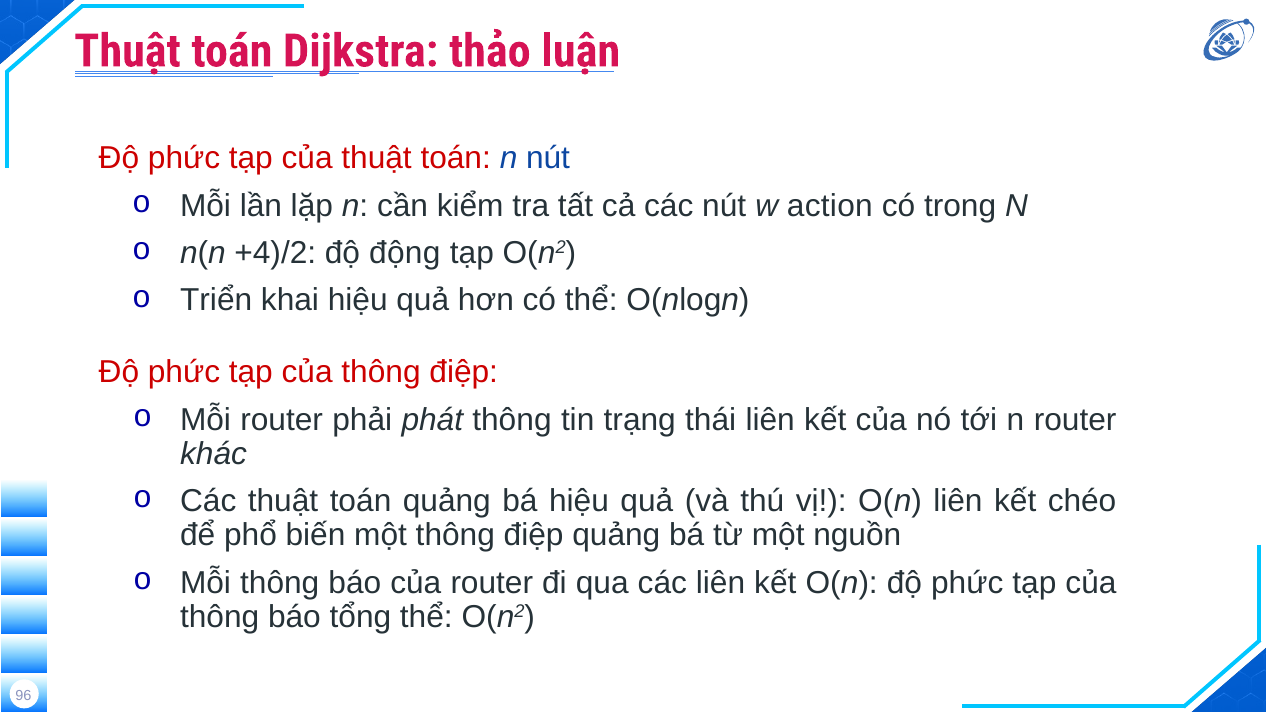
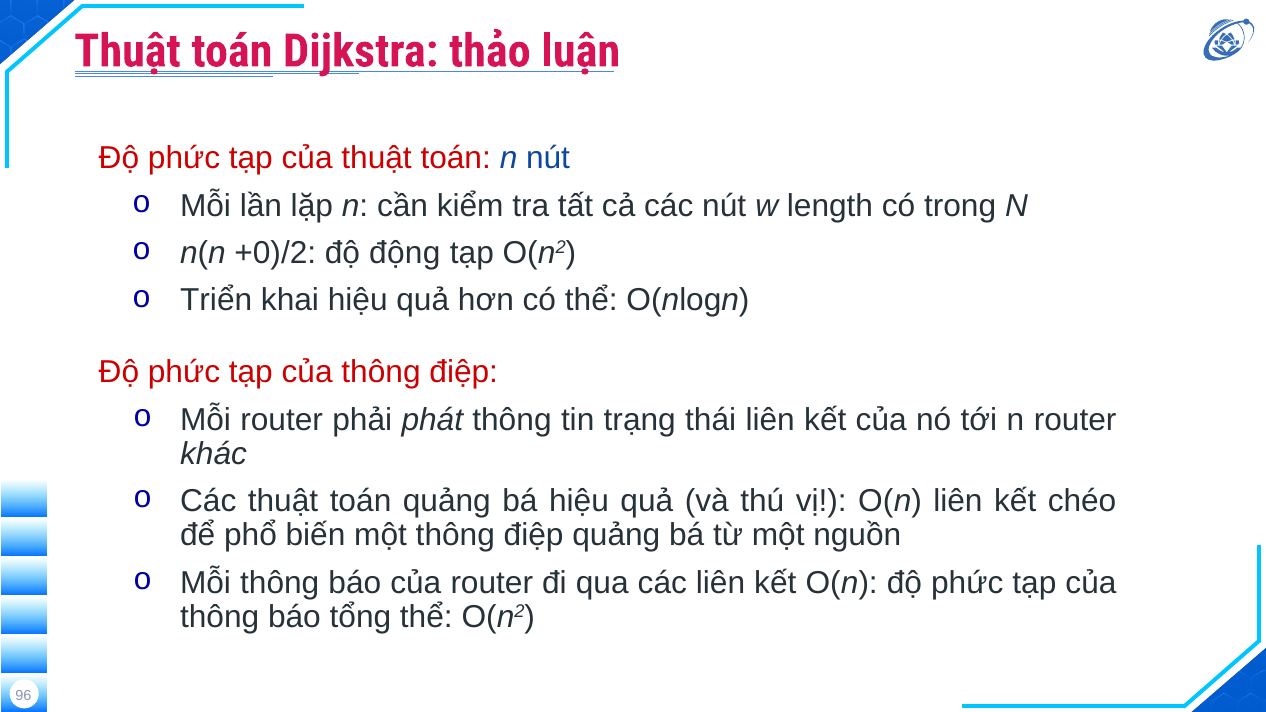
action: action -> length (830, 206)
+4)/2: +4)/2 -> +0)/2 (275, 253)
